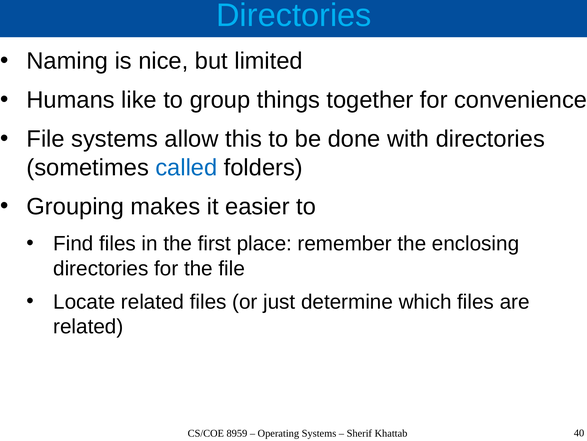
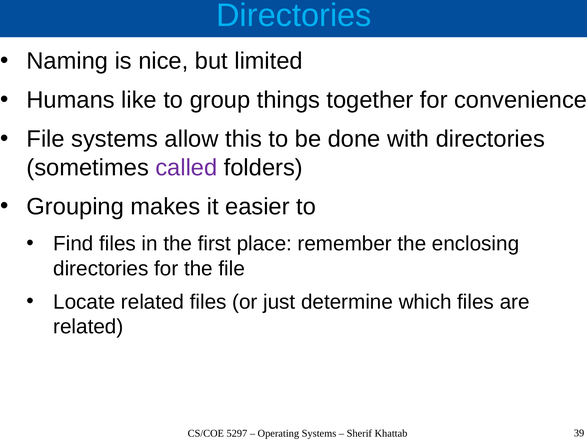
called colour: blue -> purple (186, 167)
8959: 8959 -> 5297 (237, 433)
40: 40 -> 39 (579, 432)
